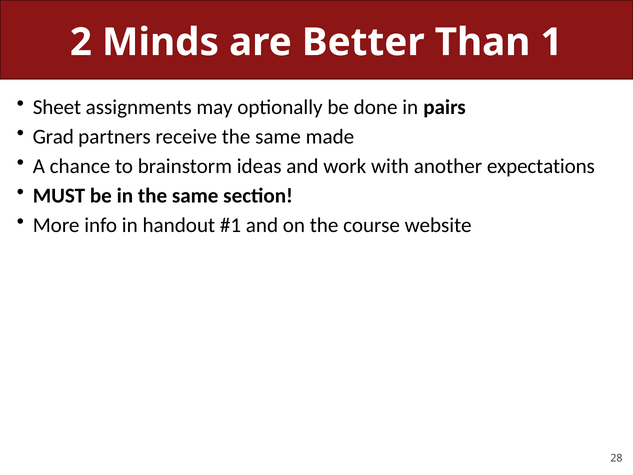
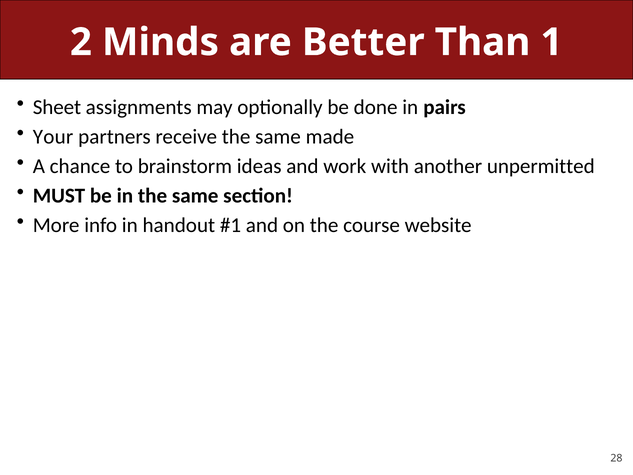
Grad: Grad -> Your (53, 137)
expectations: expectations -> unpermitted (541, 166)
